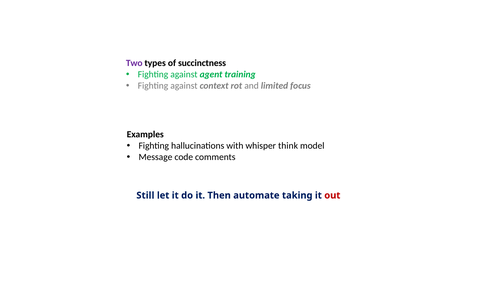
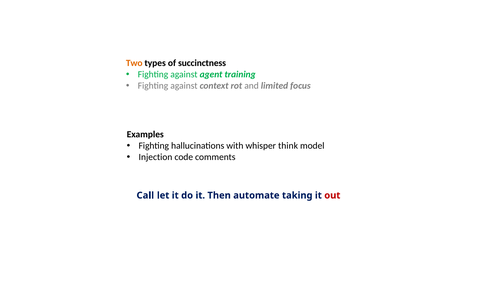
Two colour: purple -> orange (134, 63)
Message: Message -> Injection (155, 157)
Still: Still -> Call (145, 195)
